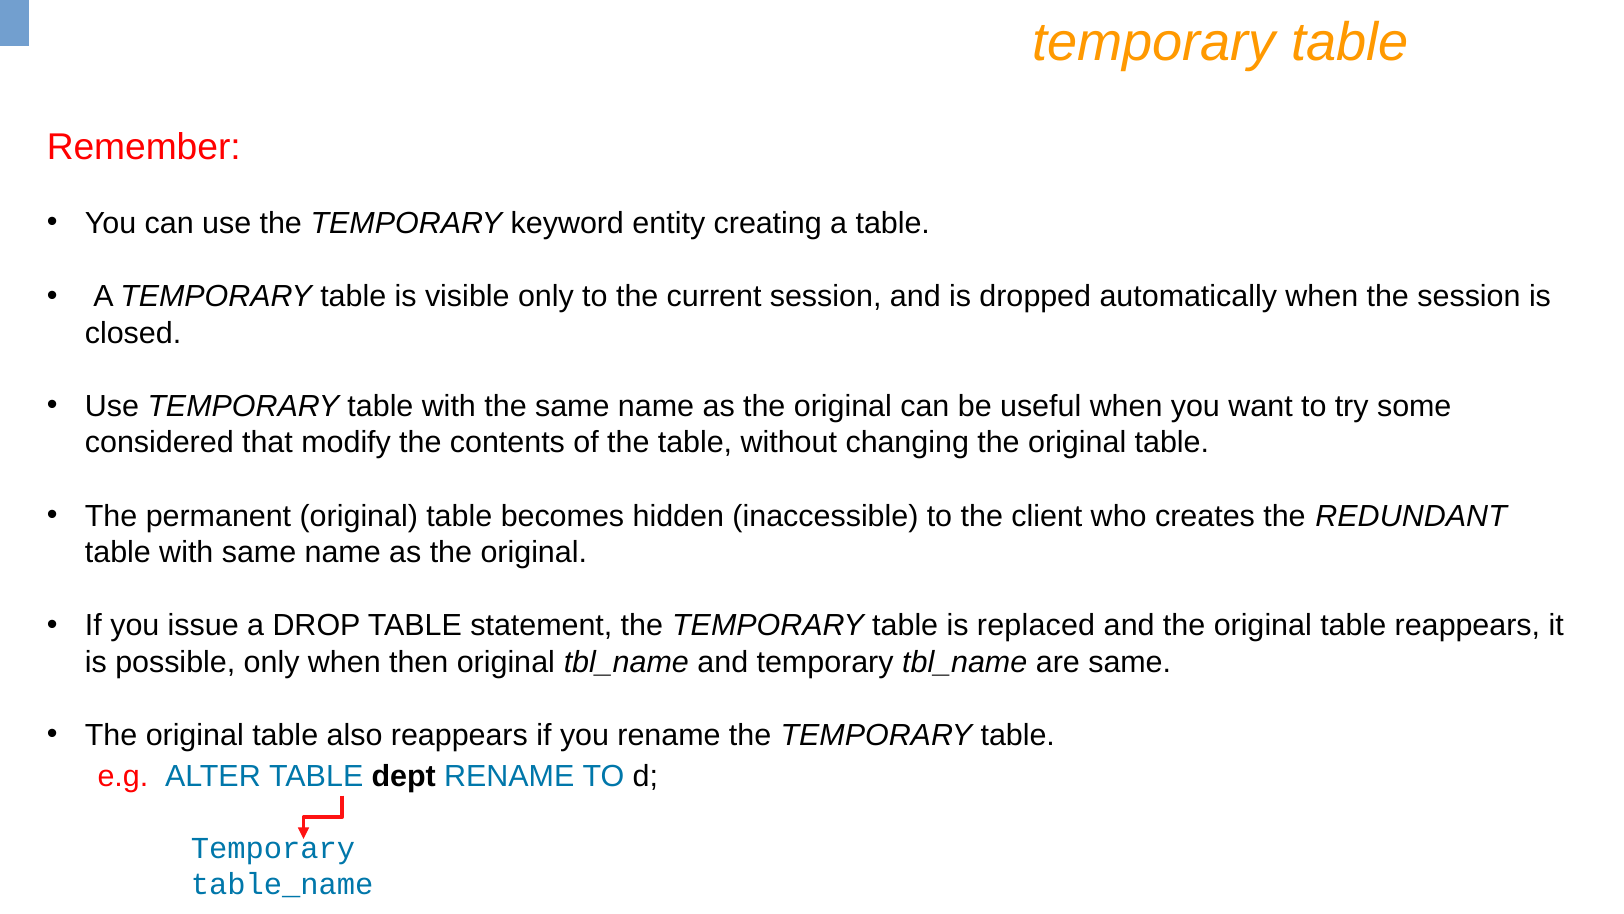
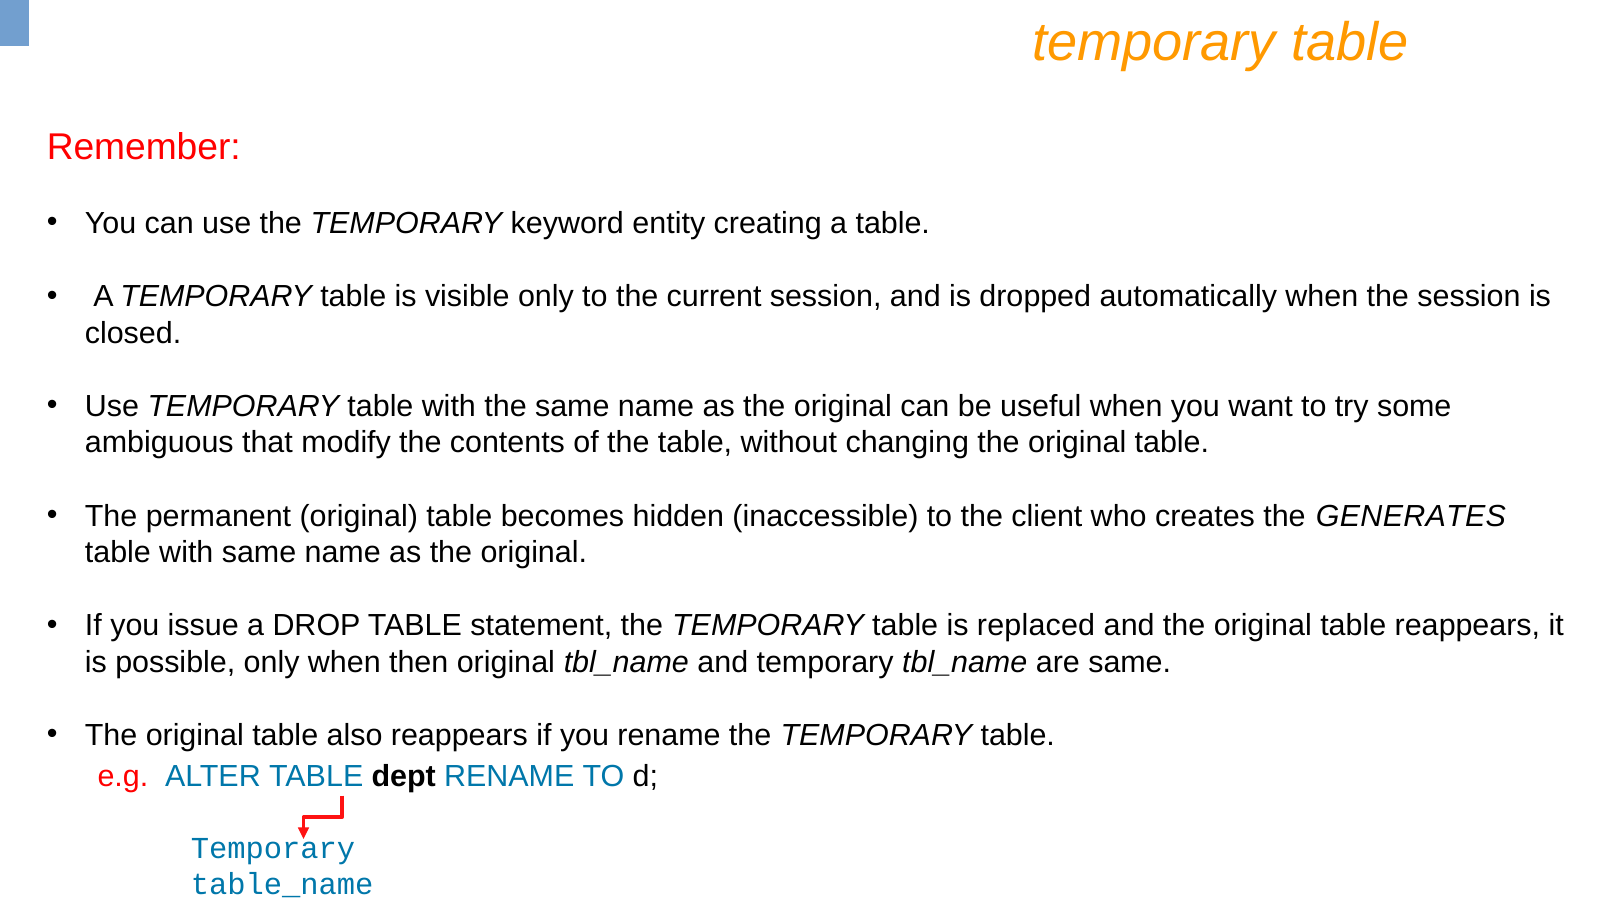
considered: considered -> ambiguous (159, 443)
REDUNDANT: REDUNDANT -> GENERATES (1411, 516)
